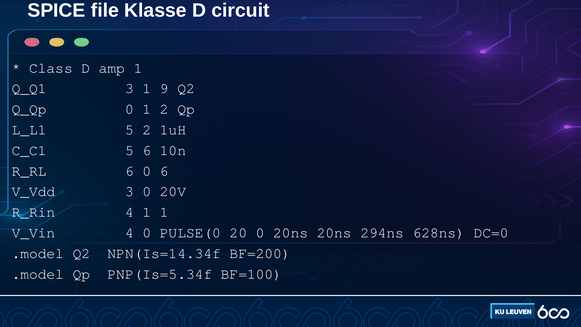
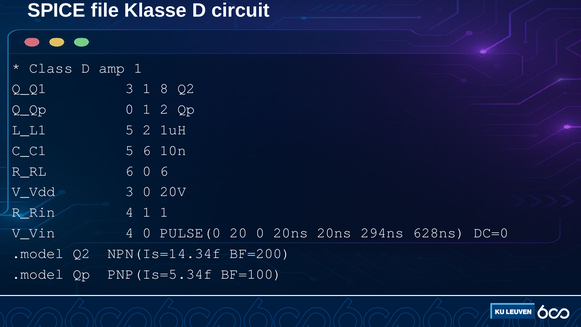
9: 9 -> 8 (164, 88)
